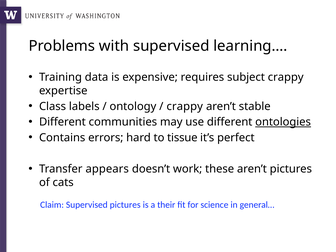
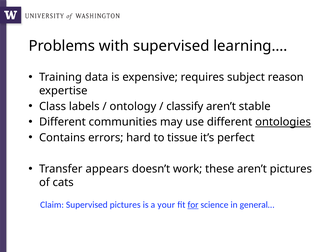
subject crappy: crappy -> reason (286, 77)
crappy: crappy -> classify (185, 106)
their: their -> your (166, 205)
for underline: none -> present (193, 205)
